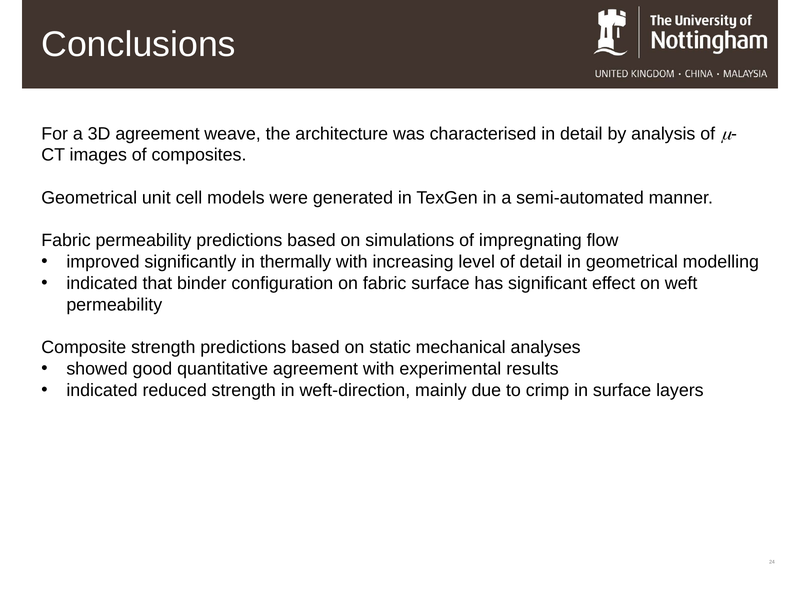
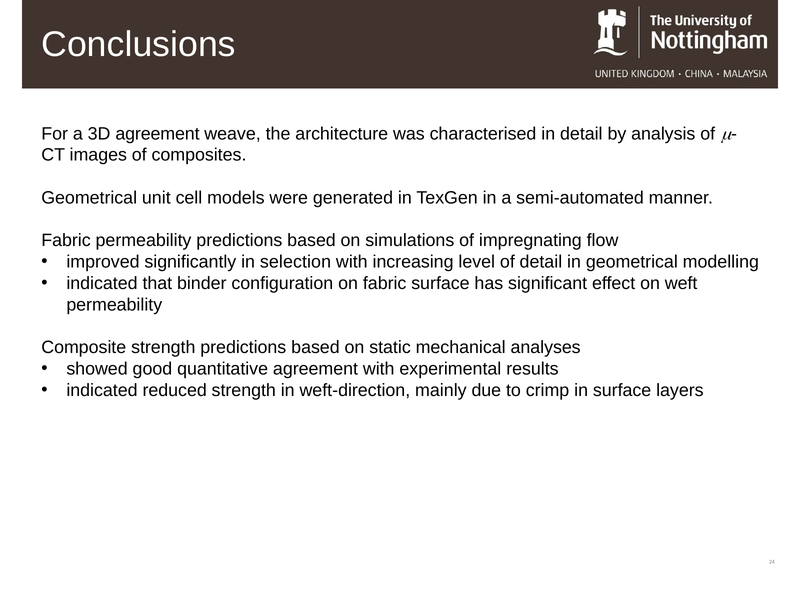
thermally: thermally -> selection (295, 262)
